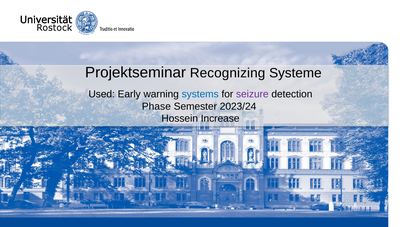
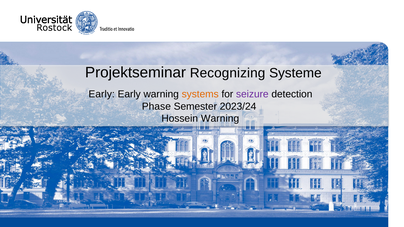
Used: Used -> Early (102, 94)
systems colour: blue -> orange (200, 94)
Hossein Increase: Increase -> Warning (220, 119)
